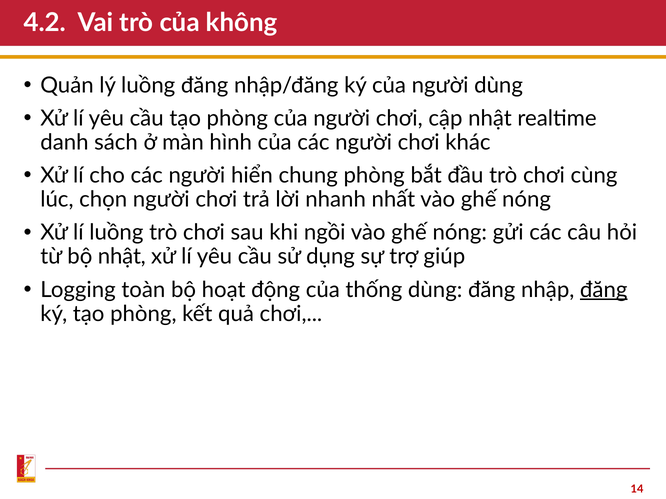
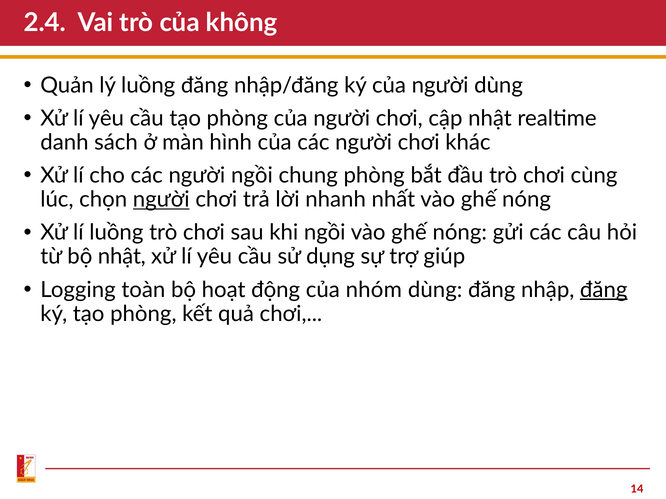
4.2: 4.2 -> 2.4 (45, 23)
người hiển: hiển -> ngồi (252, 176)
người underline: none -> present (161, 200)
thống: thống -> nhóm (374, 290)
